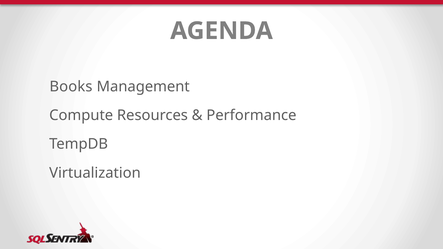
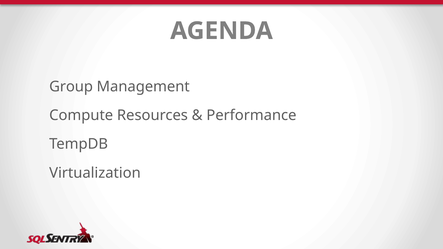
Books: Books -> Group (71, 87)
